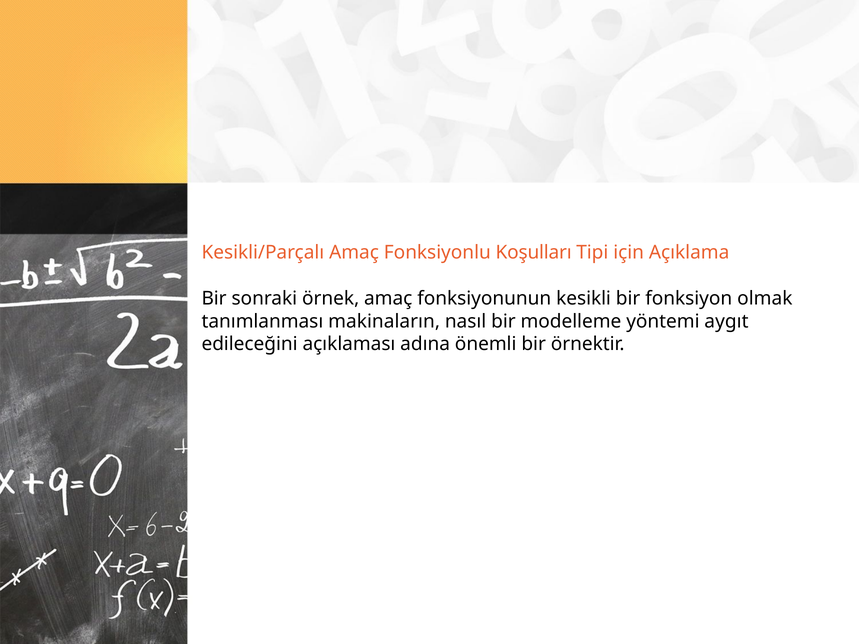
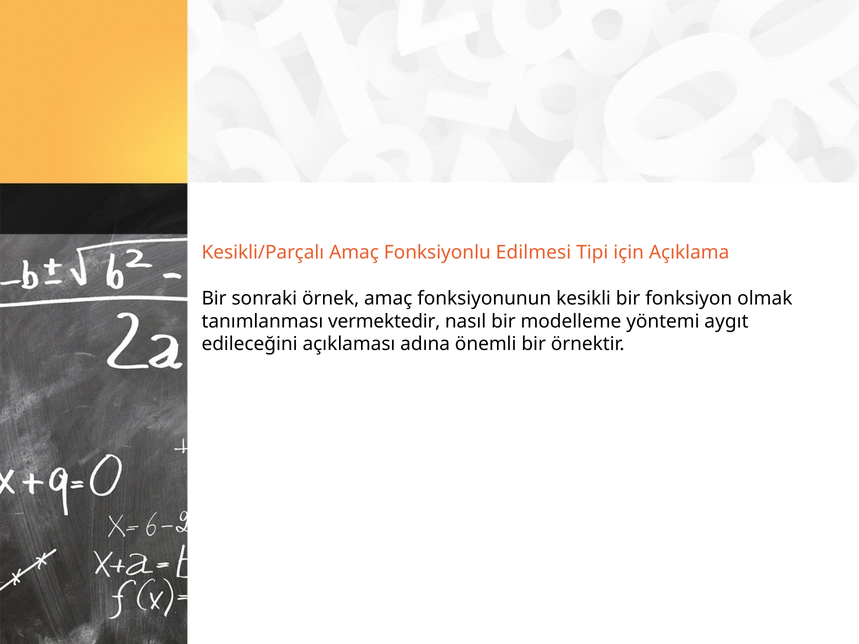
Koşulları: Koşulları -> Edilmesi (533, 253)
makinaların: makinaların -> vermektedir (384, 321)
